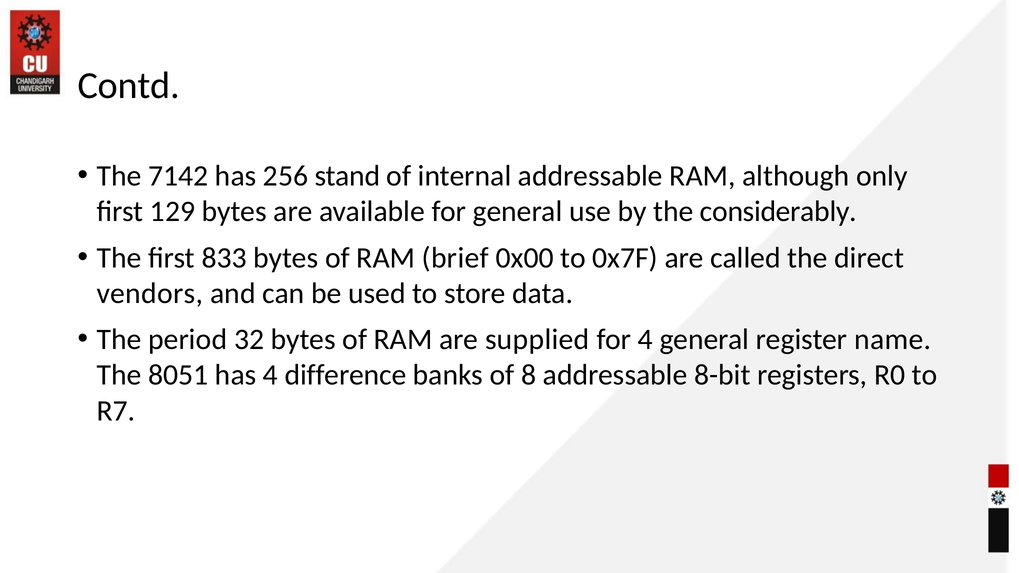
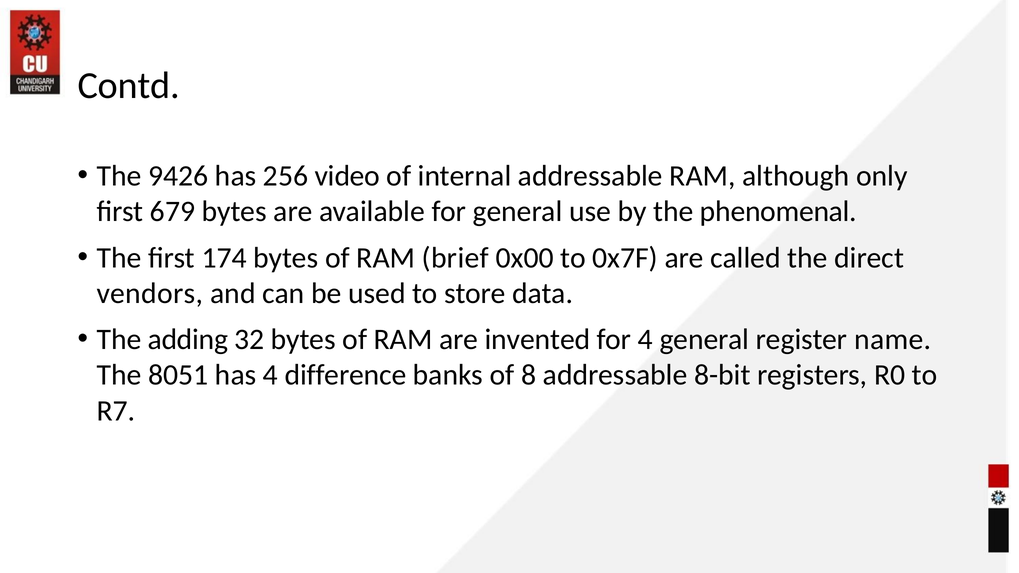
7142: 7142 -> 9426 (178, 176)
stand: stand -> video (347, 176)
129: 129 -> 679 (173, 212)
considerably: considerably -> phenomenal (778, 212)
833: 833 -> 174 (224, 258)
period: period -> adding (188, 340)
supplied: supplied -> invented (538, 340)
